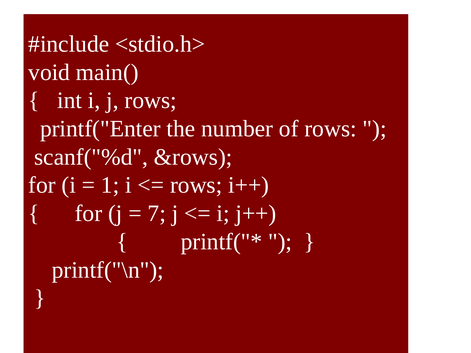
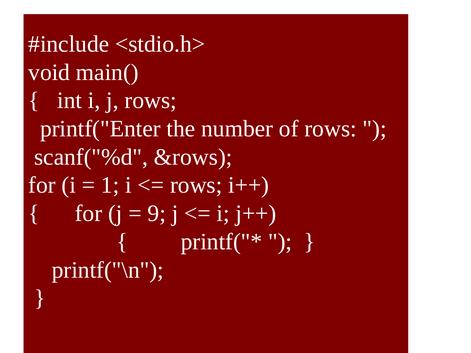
7: 7 -> 9 (157, 214)
